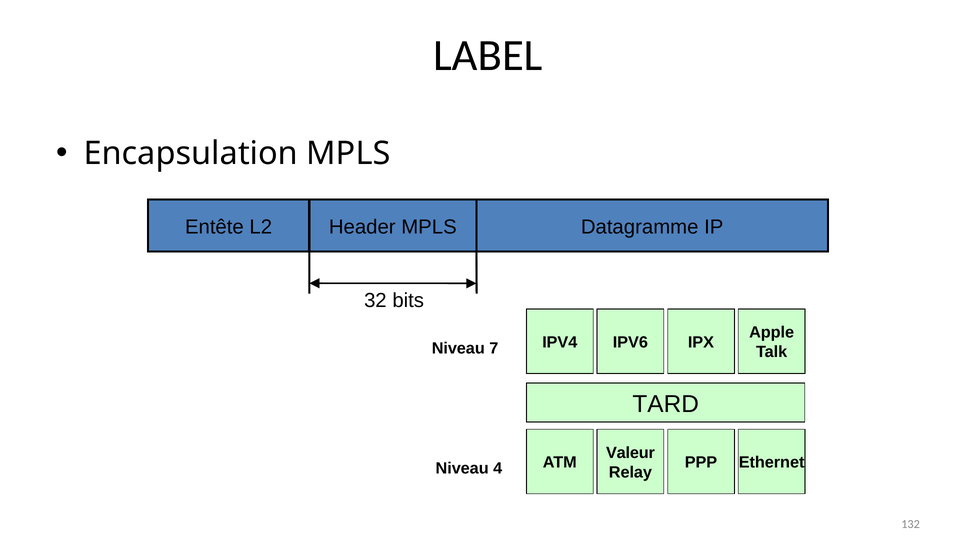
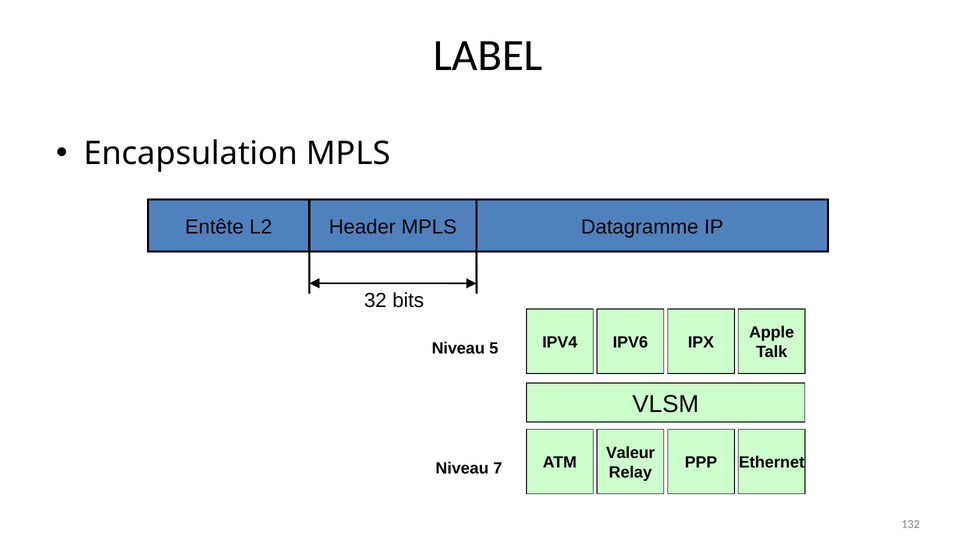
7: 7 -> 5 (494, 348)
TARD: TARD -> VLSM (666, 404)
4: 4 -> 7 (498, 469)
